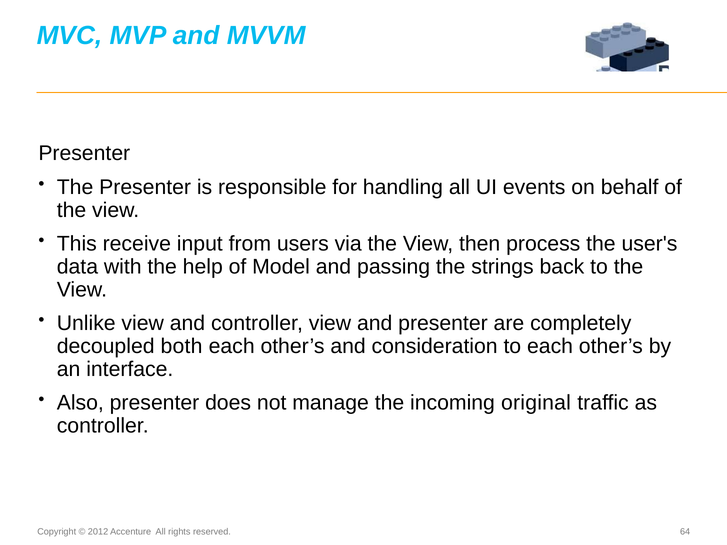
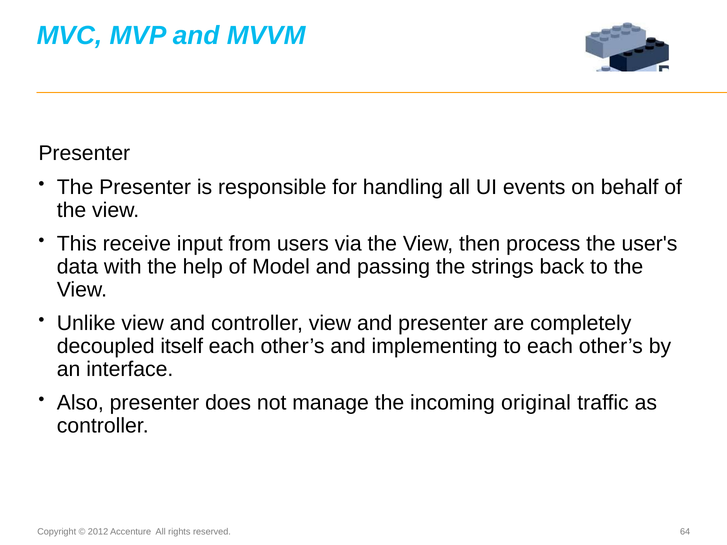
both: both -> itself (182, 346)
consideration: consideration -> implementing (435, 346)
